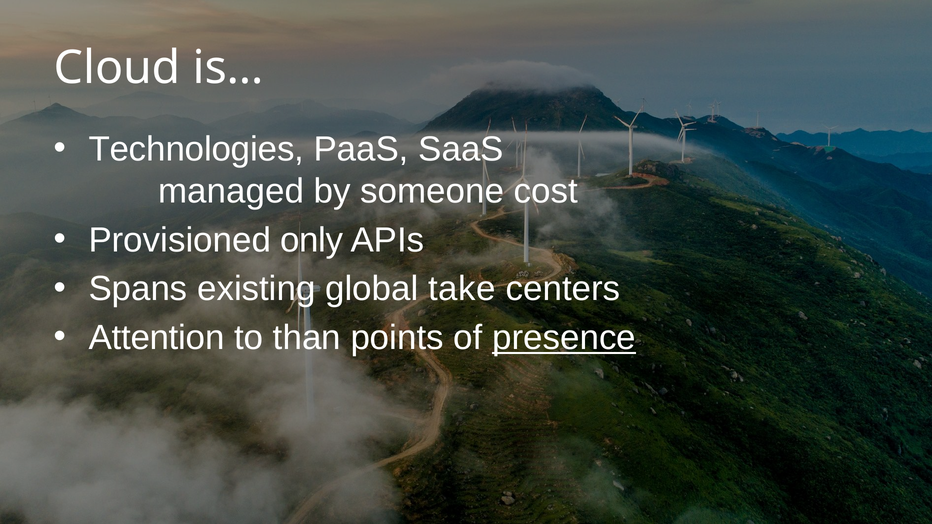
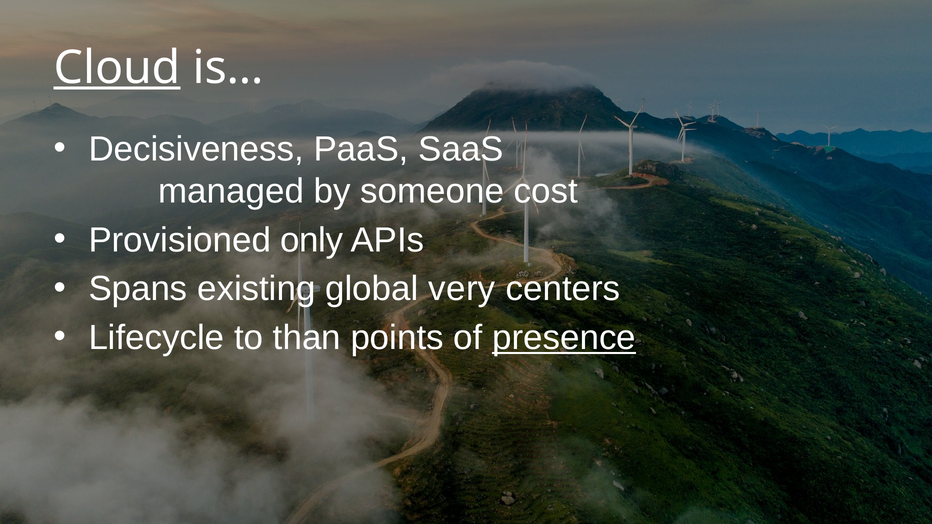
Cloud underline: none -> present (117, 68)
Technologies: Technologies -> Decisiveness (196, 149)
take: take -> very (462, 289)
Attention: Attention -> Lifecycle (156, 338)
